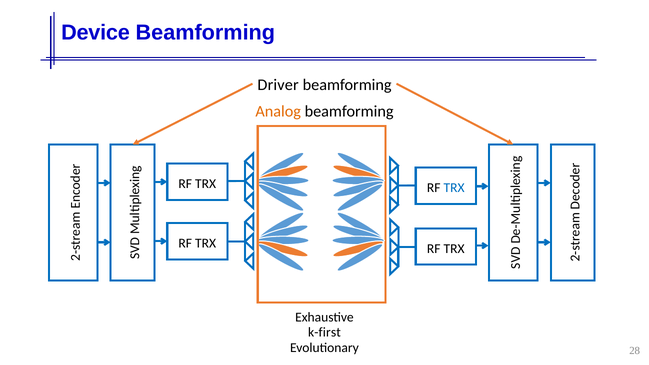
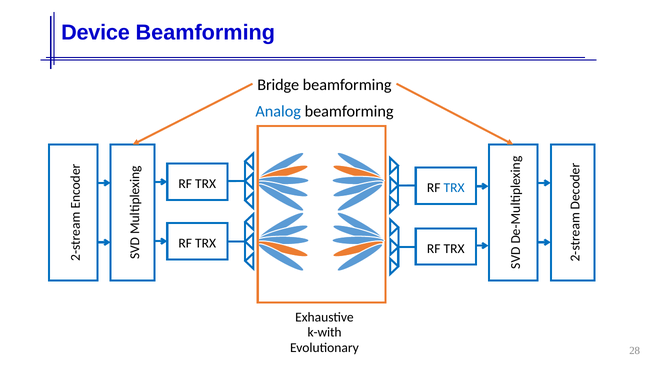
Driver: Driver -> Bridge (278, 85)
Analog colour: orange -> blue (278, 111)
k-first: k-first -> k-with (325, 332)
